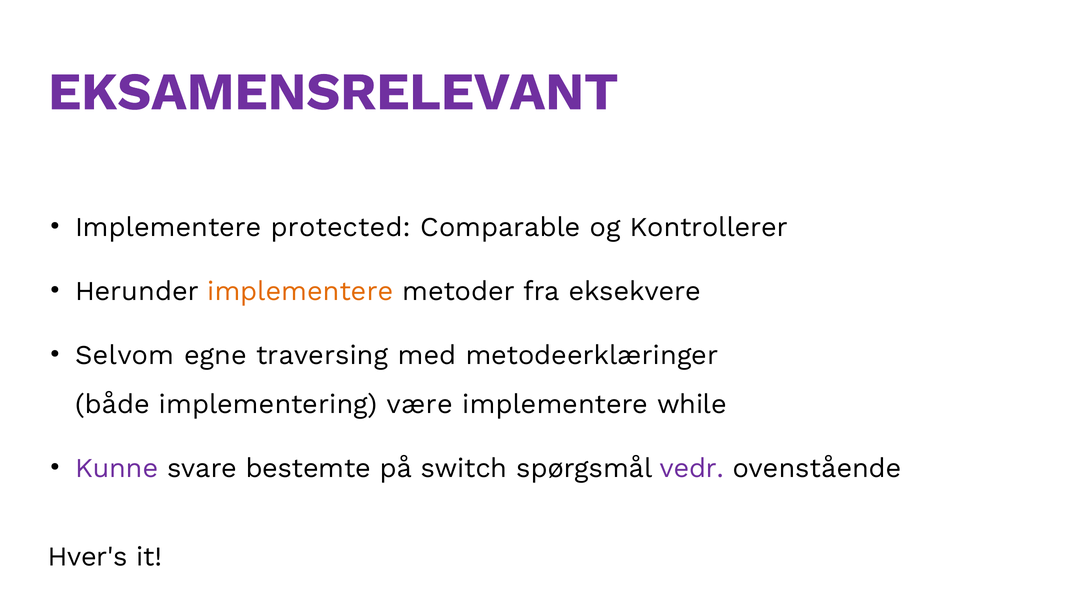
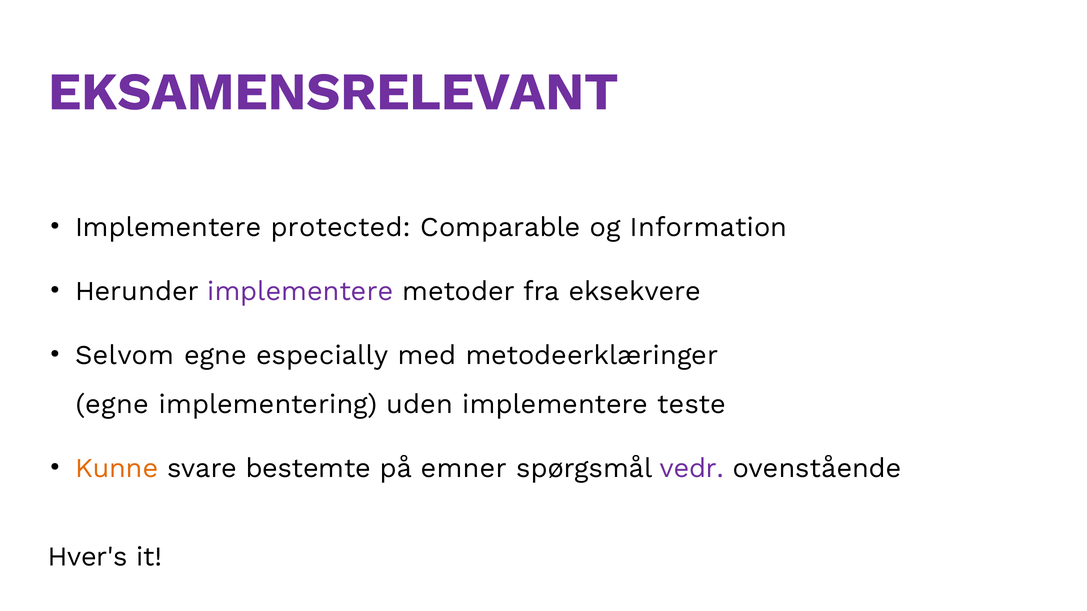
Kontrollerer: Kontrollerer -> Information (709, 228)
implementere colour: orange -> purple (300, 292)
traversing: traversing -> especially (322, 356)
både: både -> egne (112, 405)
være: være -> uden (420, 405)
while: while -> teste (692, 405)
Kunne colour: purple -> orange (117, 469)
switch: switch -> emner (464, 469)
